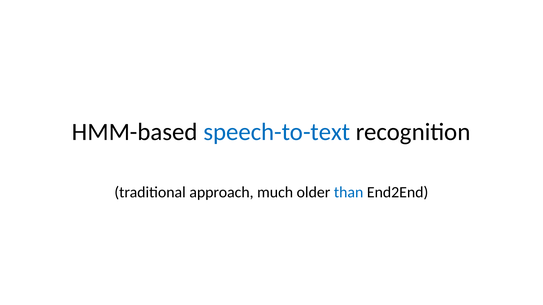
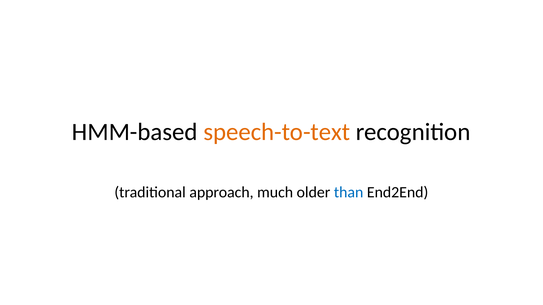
speech-to-text colour: blue -> orange (277, 132)
